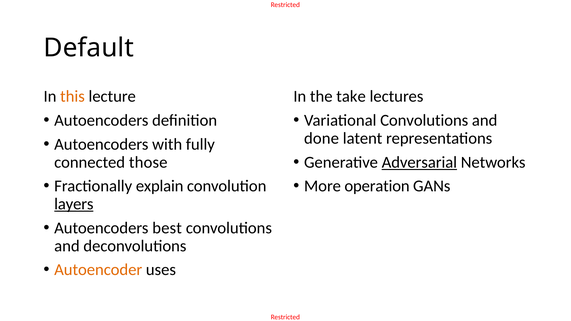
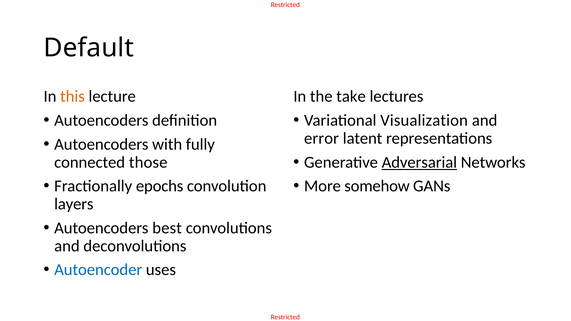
Variational Convolutions: Convolutions -> Visualization (424, 120)
done: done -> error (322, 138)
explain: explain -> epochs (160, 186)
operation: operation -> somehow (377, 186)
layers underline: present -> none (74, 204)
Autoencoder colour: orange -> blue (98, 270)
